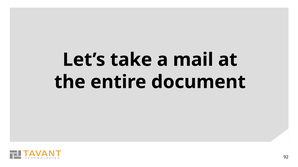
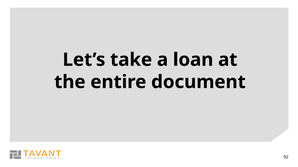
mail: mail -> loan (193, 60)
